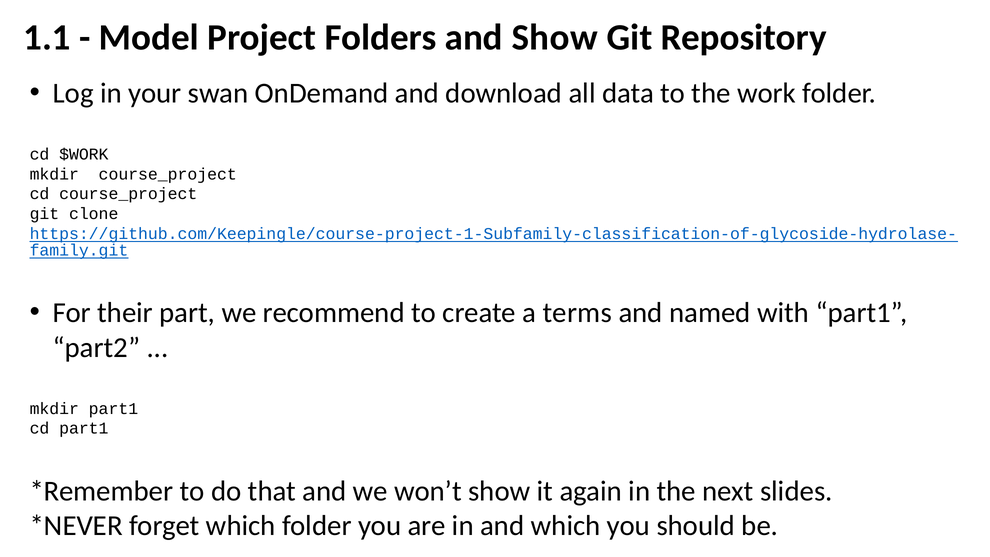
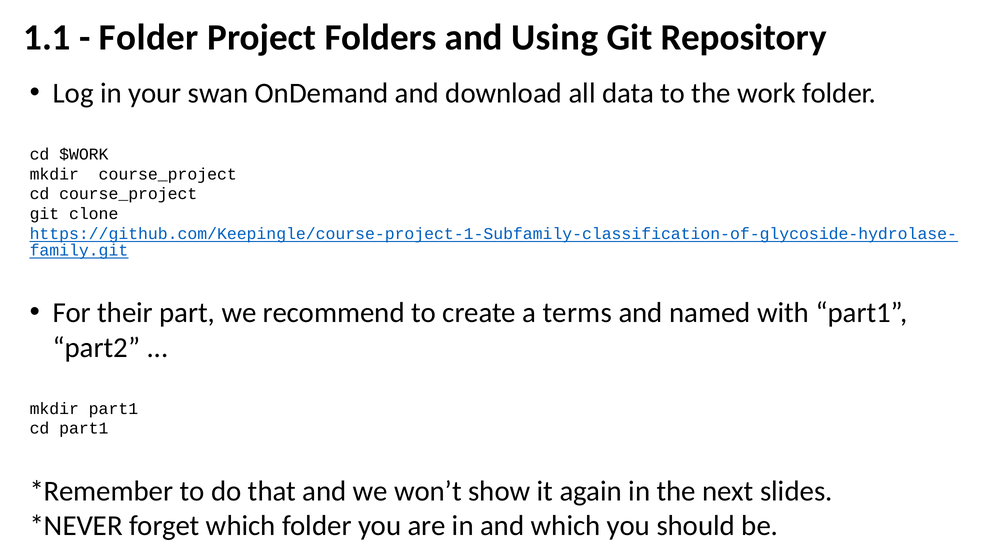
Model: Model -> Folder (149, 38)
and Show: Show -> Using (555, 38)
